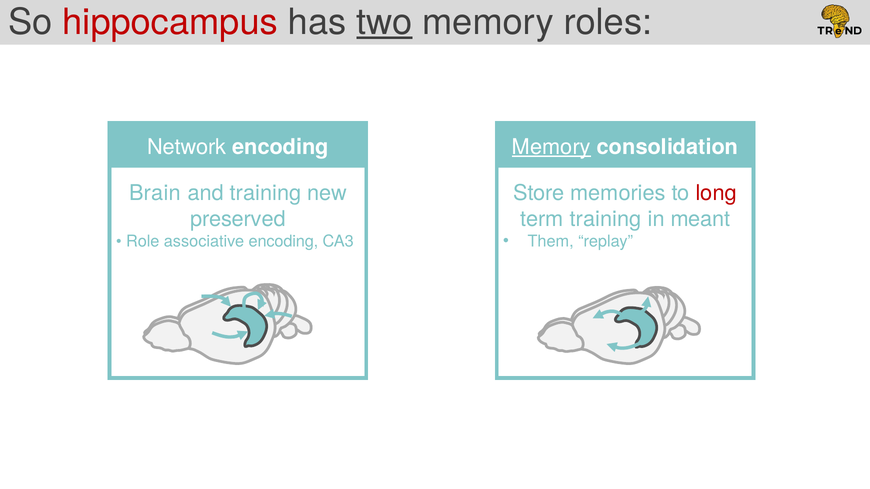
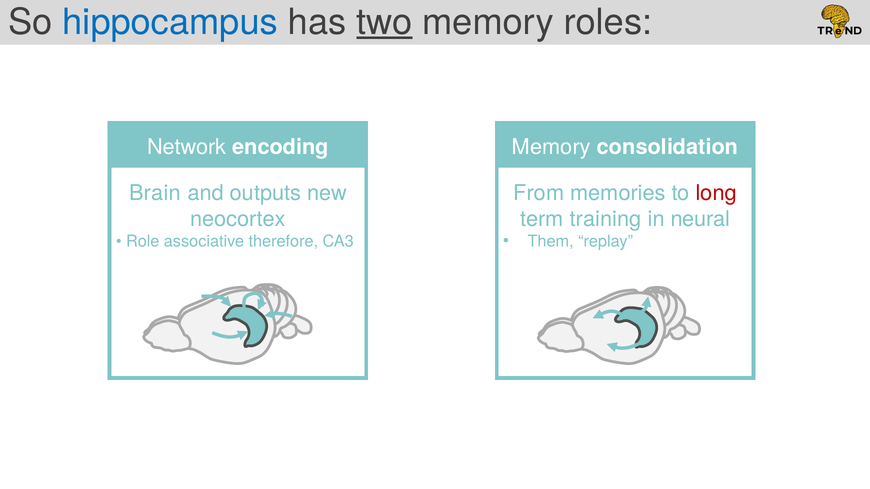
hippocampus colour: red -> blue (170, 22)
Memory underline: present -> none (551, 147)
and training: training -> outputs (266, 193)
Store: Store -> From (539, 193)
preserved: preserved -> neocortex (238, 219)
meant: meant -> neural (700, 219)
associative encoding: encoding -> therefore (283, 242)
